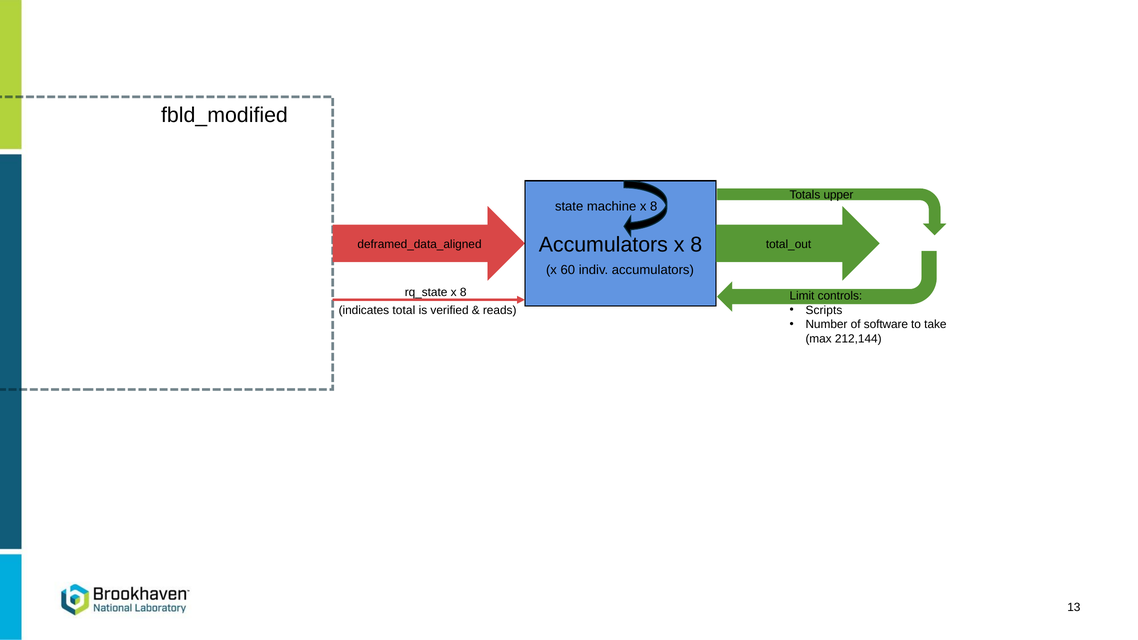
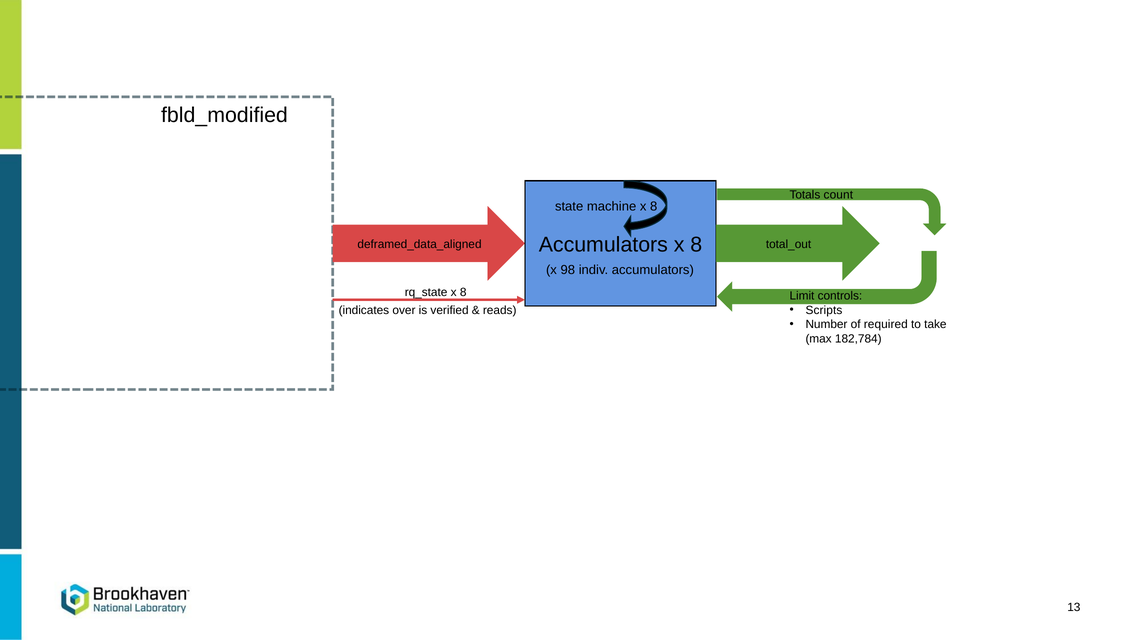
upper: upper -> count (838, 195)
60: 60 -> 98 (568, 270)
total: total -> over (404, 310)
software: software -> required (886, 325)
212,144: 212,144 -> 182,784 (858, 339)
